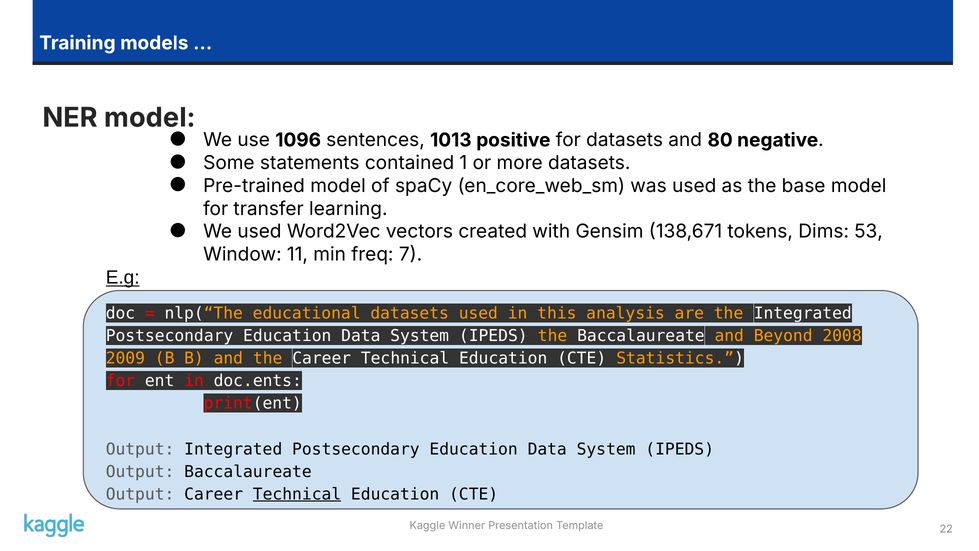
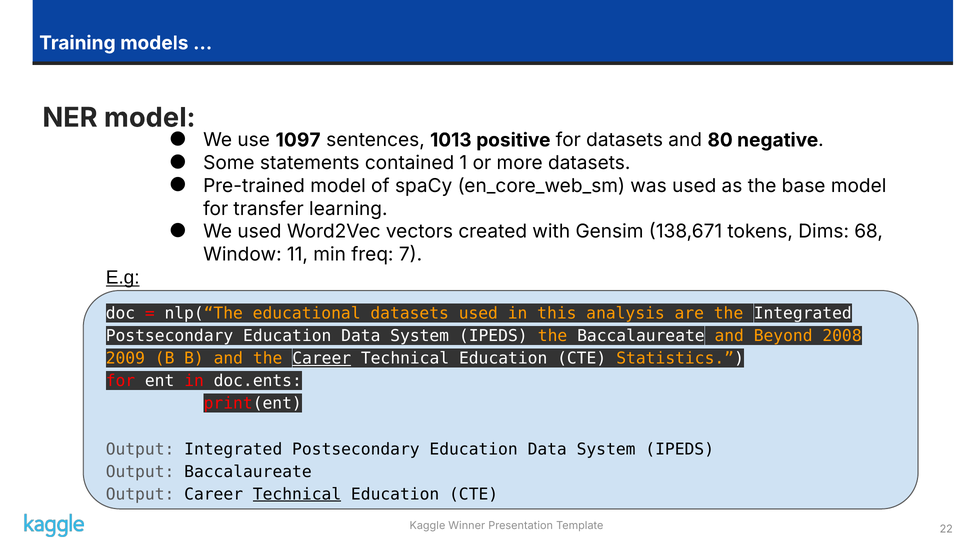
1096: 1096 -> 1097 (298, 140)
53: 53 -> 68 (869, 231)
Career underline: none -> present (322, 358)
